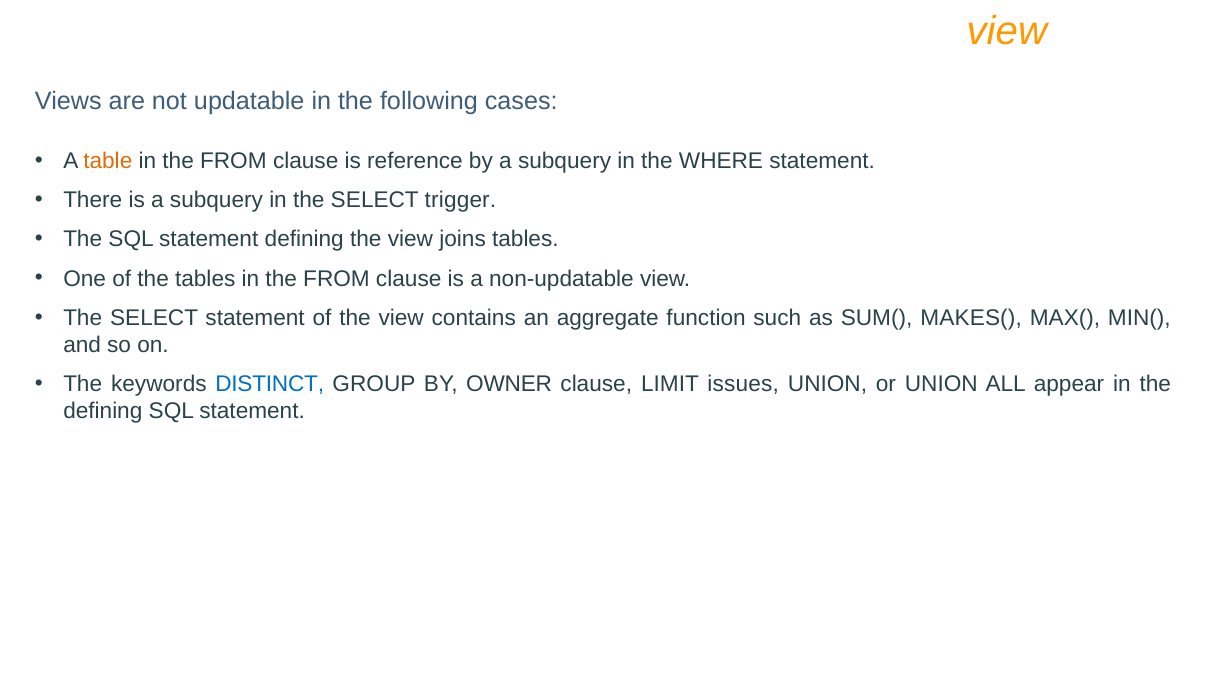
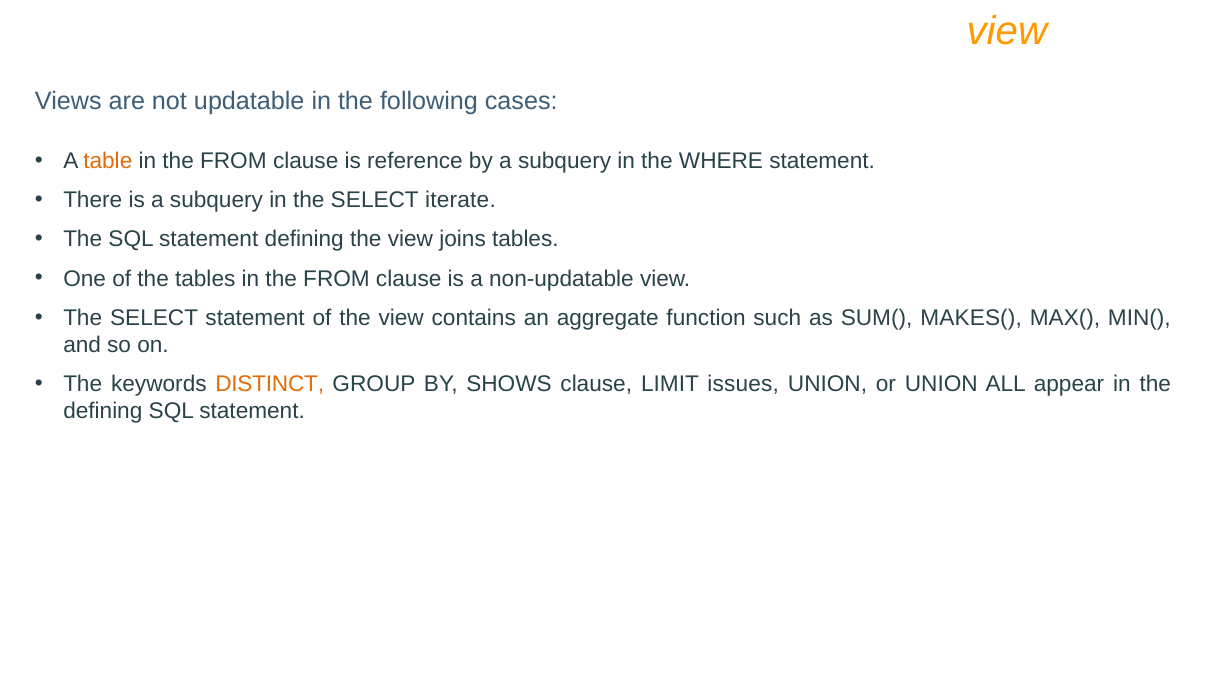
trigger: trigger -> iterate (460, 200)
DISTINCT colour: blue -> orange (270, 384)
OWNER: OWNER -> SHOWS (509, 384)
